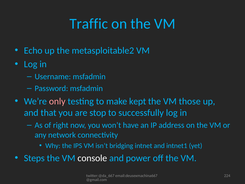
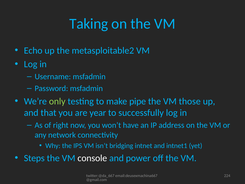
Traffic: Traffic -> Taking (89, 24)
only colour: pink -> light green (57, 101)
kept: kept -> pipe (138, 101)
stop: stop -> year (98, 113)
